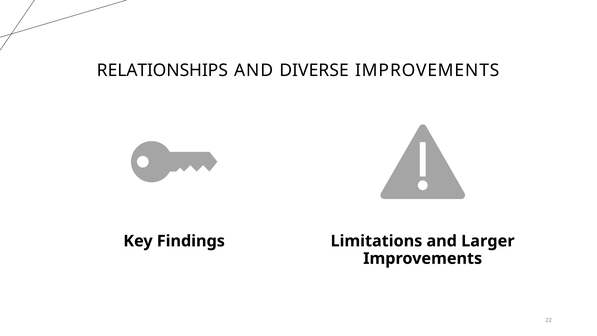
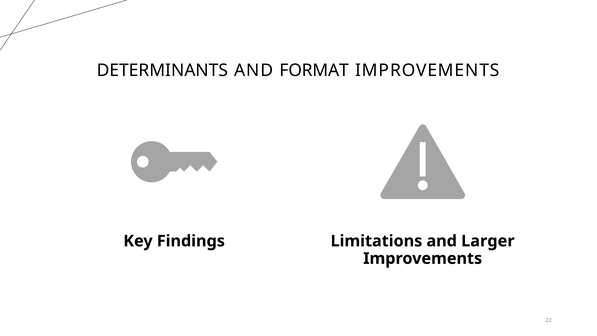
RELATIONSHIPS: RELATIONSHIPS -> DETERMINANTS (162, 70)
DIVERSE: DIVERSE -> FORMAT (314, 70)
